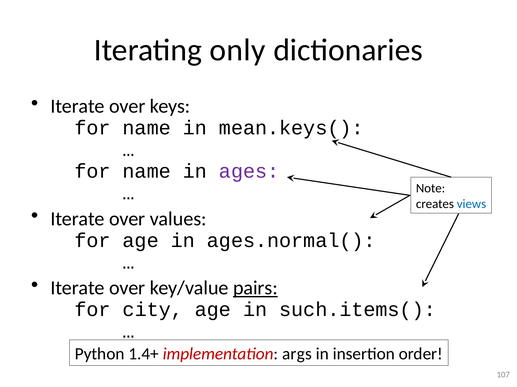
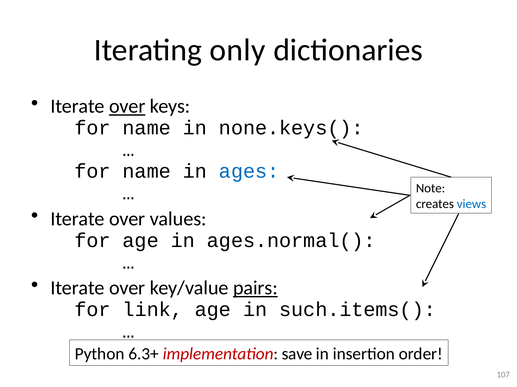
over underline: none -> present (127, 107)
mean.keys(: mean.keys( -> none.keys( (291, 128)
ages colour: purple -> blue (249, 172)
city: city -> link (153, 310)
1.4+: 1.4+ -> 6.3+ (144, 355)
args: args -> save (297, 355)
